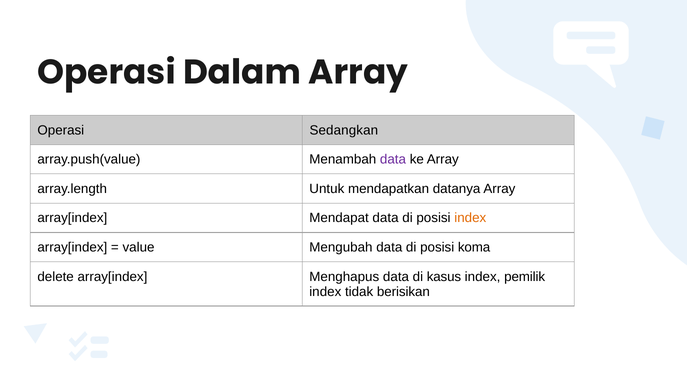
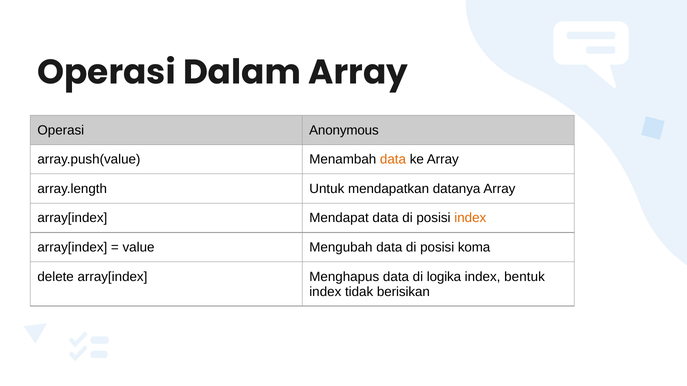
Sedangkan: Sedangkan -> Anonymous (344, 130)
data colour: purple -> orange (393, 160)
kasus: kasus -> logika (444, 277)
pemilik: pemilik -> bentuk (525, 277)
